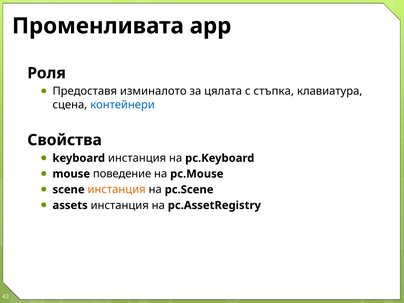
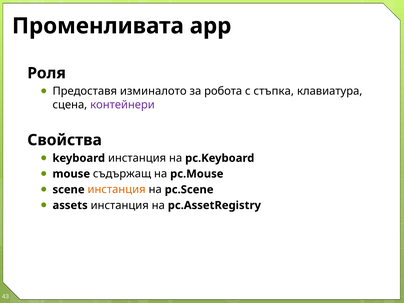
цялата: цялата -> робота (223, 91)
контейнери colour: blue -> purple (122, 105)
поведение: поведение -> съдържащ (122, 174)
